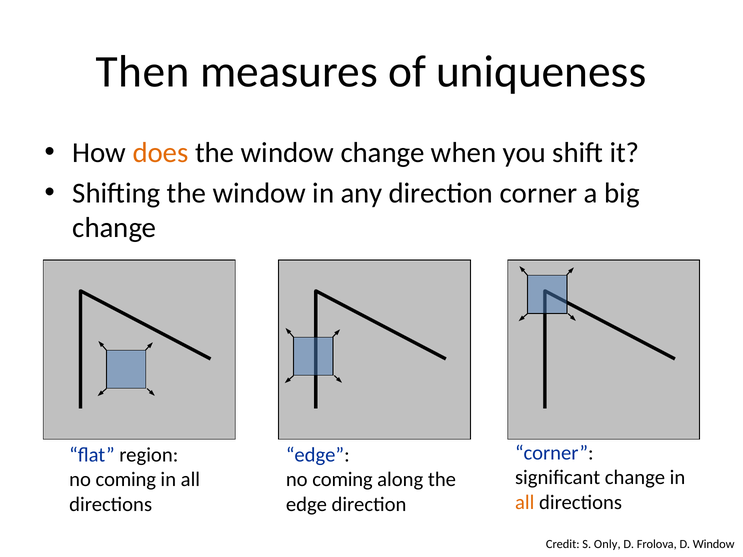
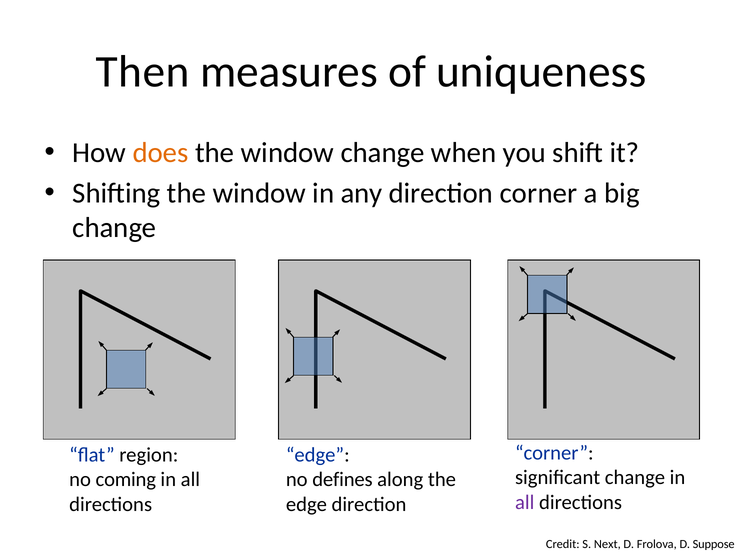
coming: coming -> defines (342, 480)
all colour: orange -> purple (525, 503)
Only: Only -> Next (607, 544)
D Window: Window -> Suppose (714, 544)
